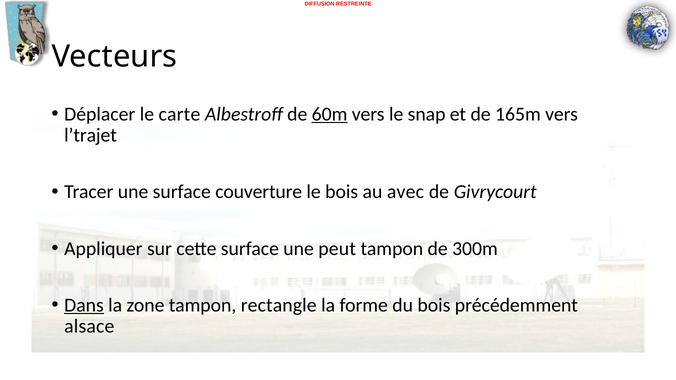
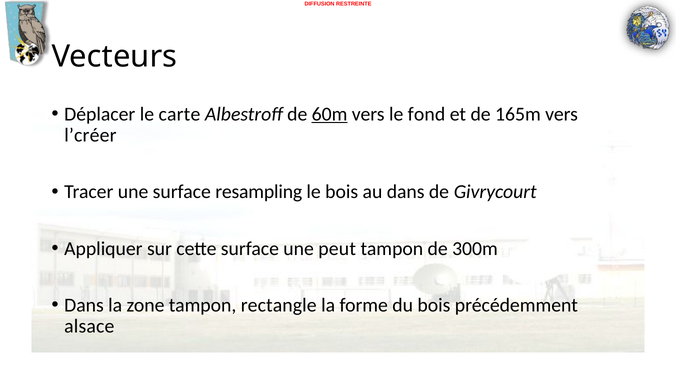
snap: snap -> fond (427, 114)
l’trajet: l’trajet -> l’créer (90, 136)
couverture: couverture -> resampling (259, 192)
au avec: avec -> dans (406, 192)
Dans underline: present -> none (84, 305)
